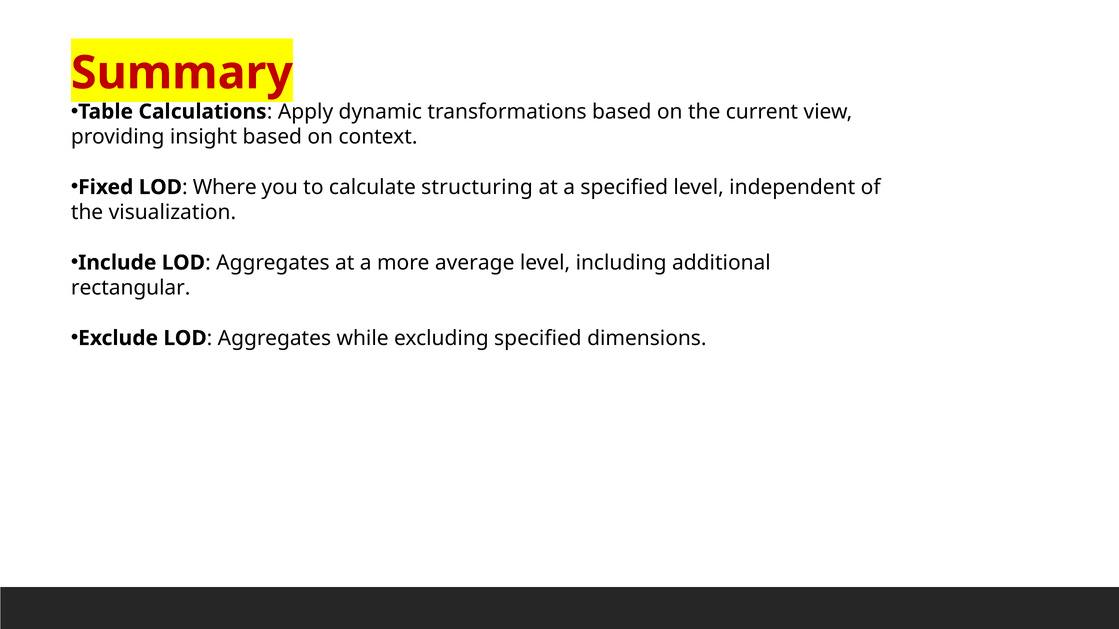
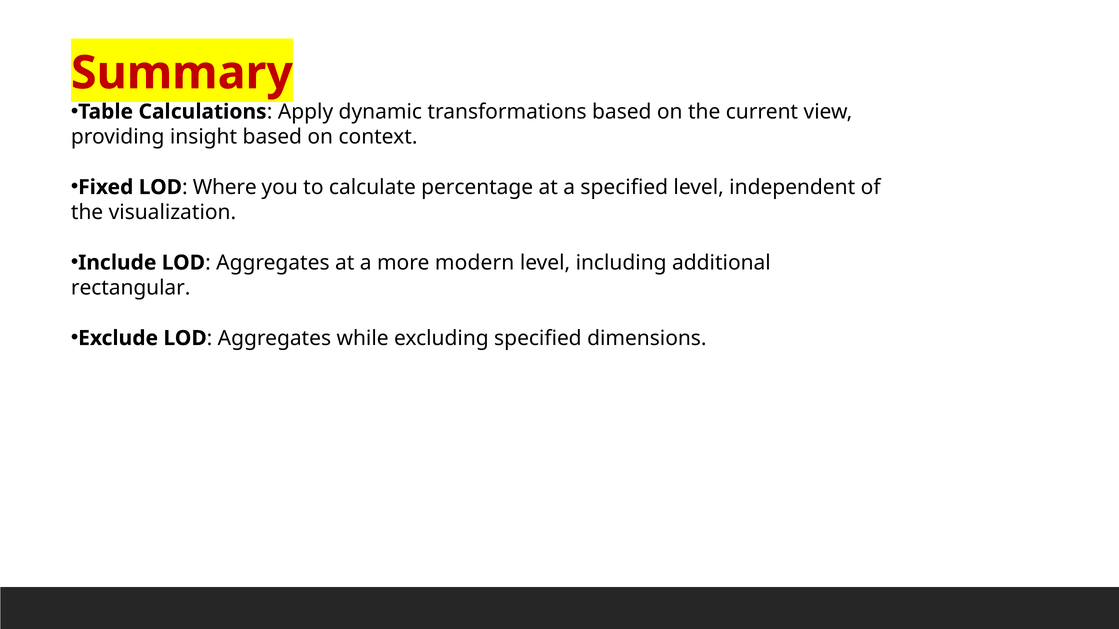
structuring: structuring -> percentage (477, 187)
average: average -> modern (475, 263)
